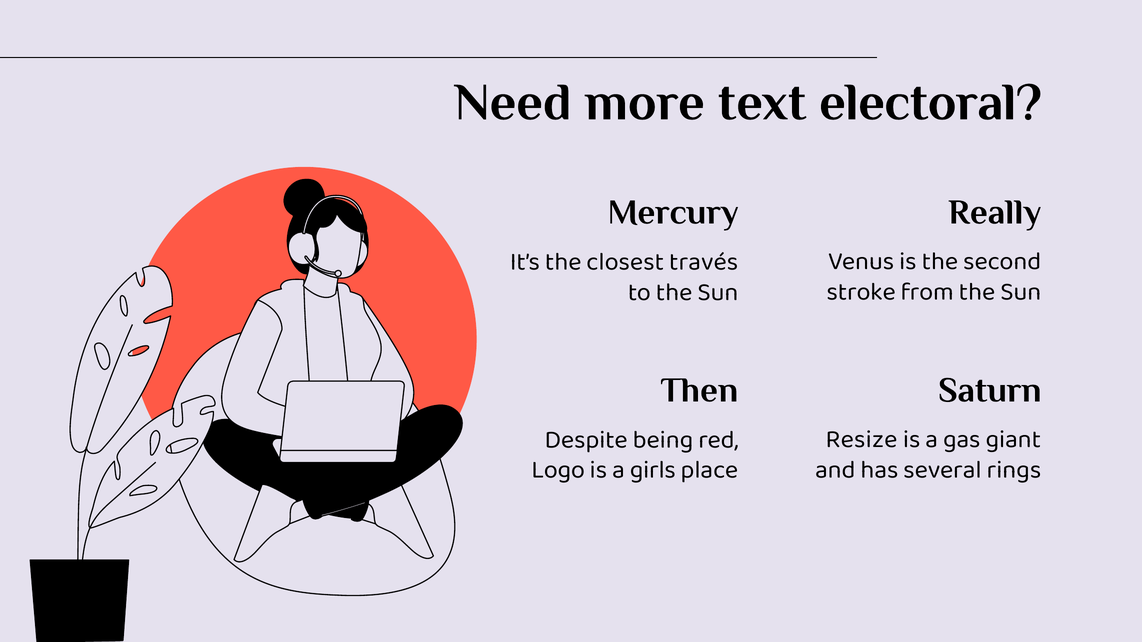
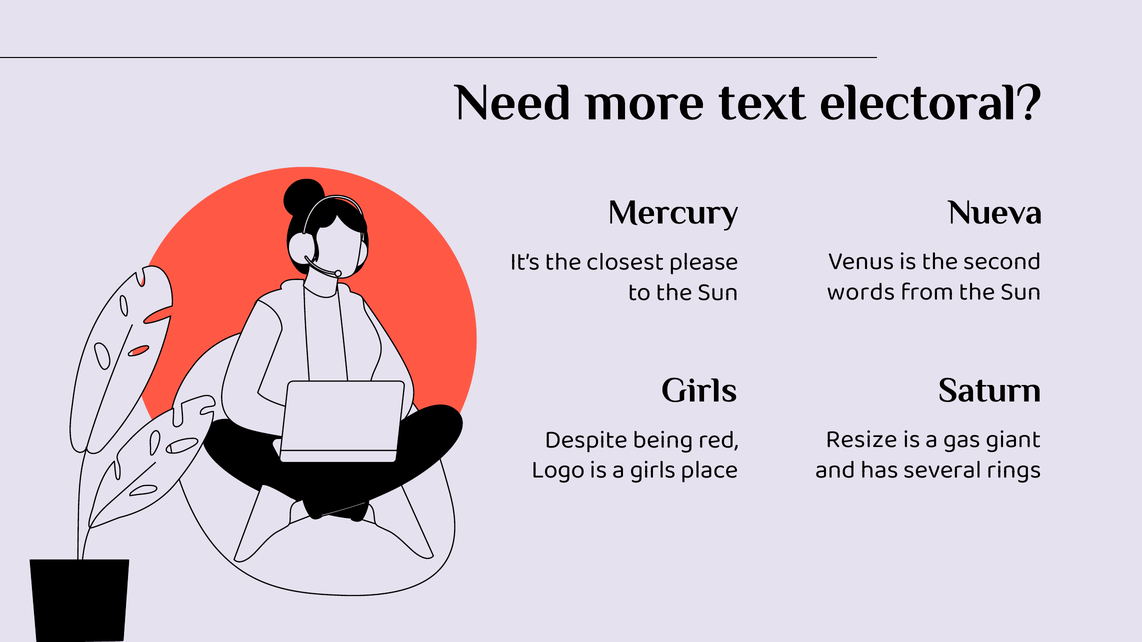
Really: Really -> Nueva (995, 212)
través: través -> please (704, 261)
stroke: stroke -> words (861, 292)
Then: Then -> Girls (699, 390)
